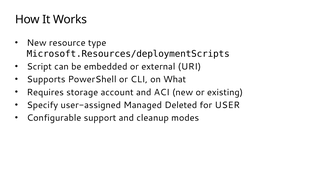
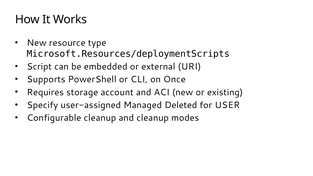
What: What -> Once (175, 79)
Configurable support: support -> cleanup (100, 118)
